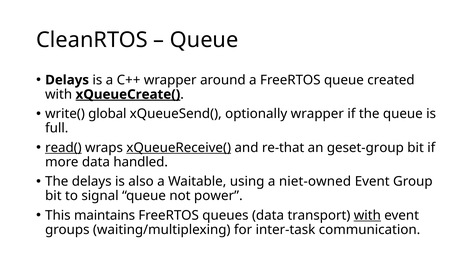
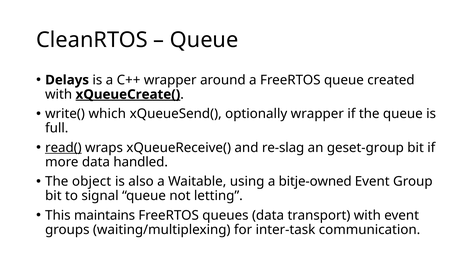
global: global -> which (107, 114)
xQueueReceive( underline: present -> none (179, 148)
re-that: re-that -> re-slag (283, 148)
The delays: delays -> object (92, 182)
niet-owned: niet-owned -> bitje-owned (315, 182)
power: power -> letting (218, 196)
with underline: present -> none (367, 215)
